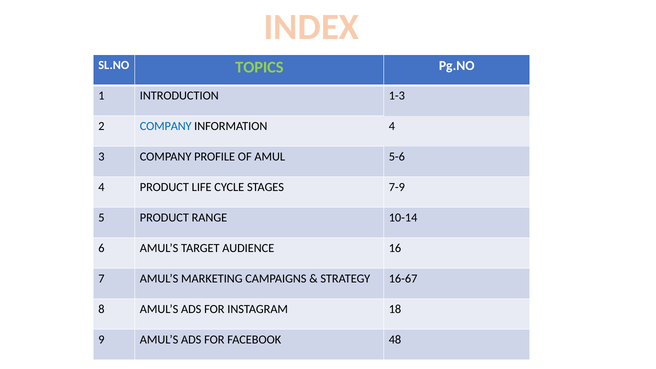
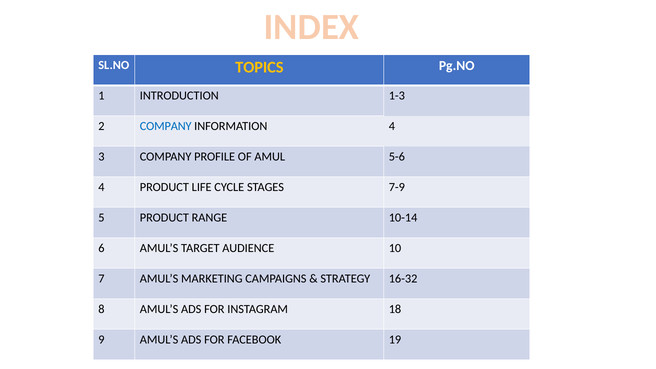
TOPICS colour: light green -> yellow (259, 68)
16: 16 -> 10 (395, 248)
16-67: 16-67 -> 16-32 (403, 278)
48: 48 -> 19 (395, 339)
